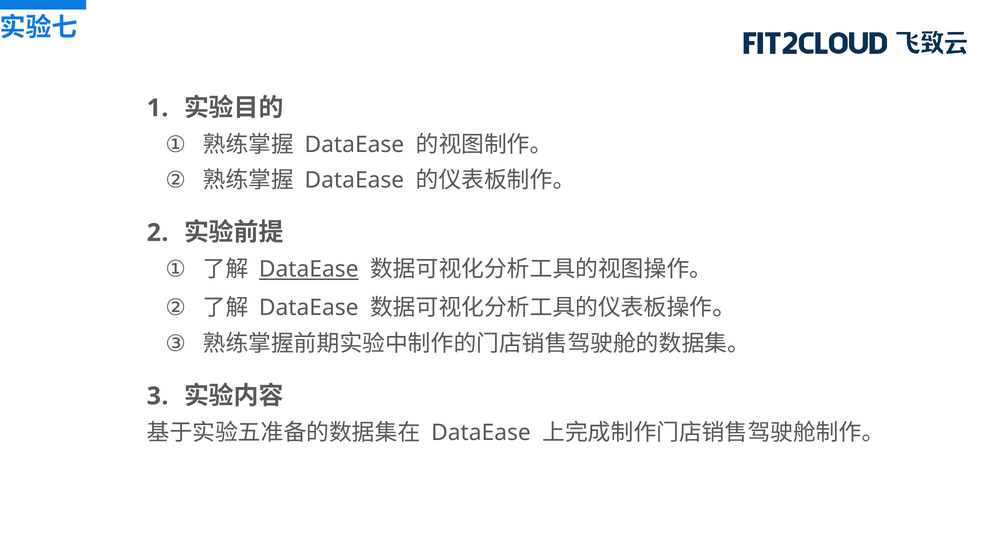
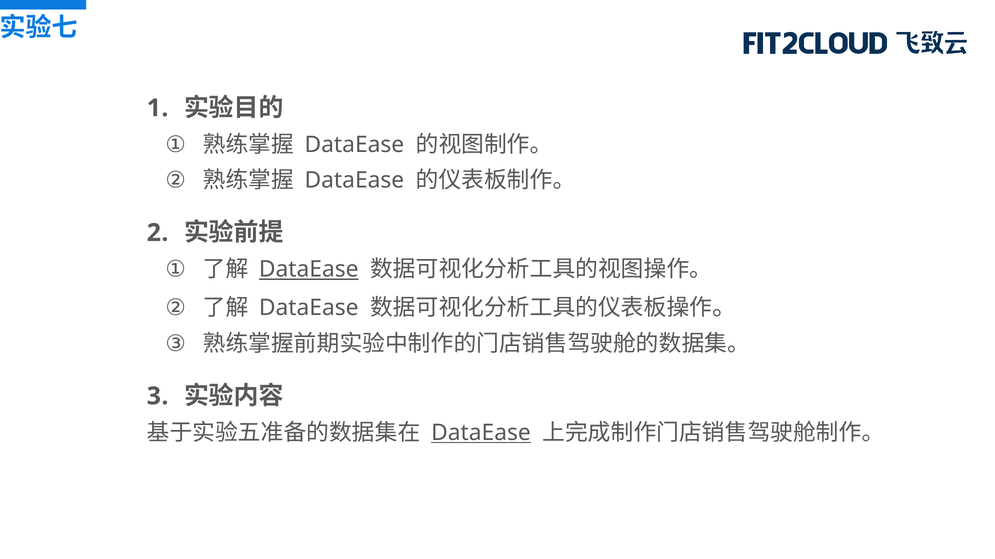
DataEase underline: none -> present (481, 433)
